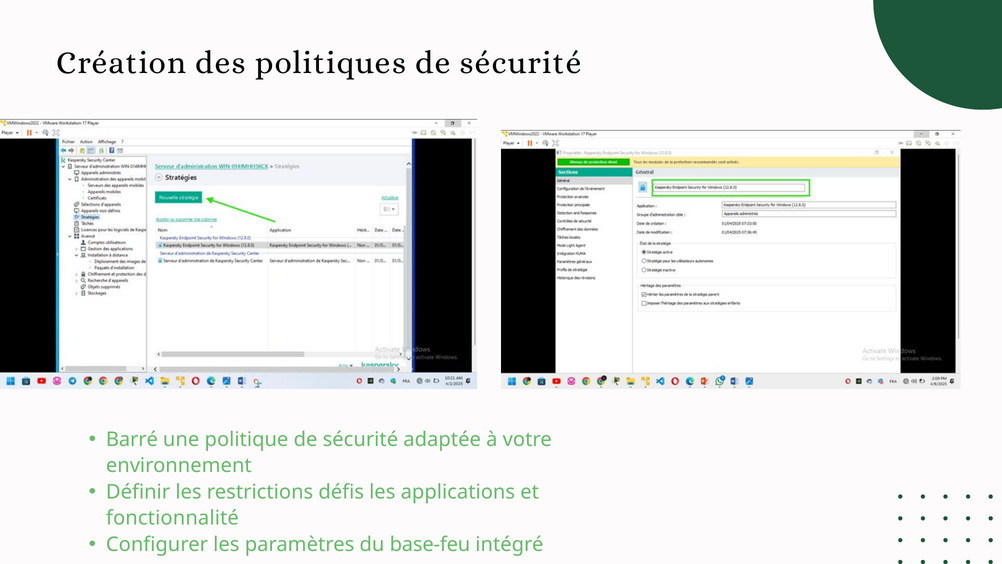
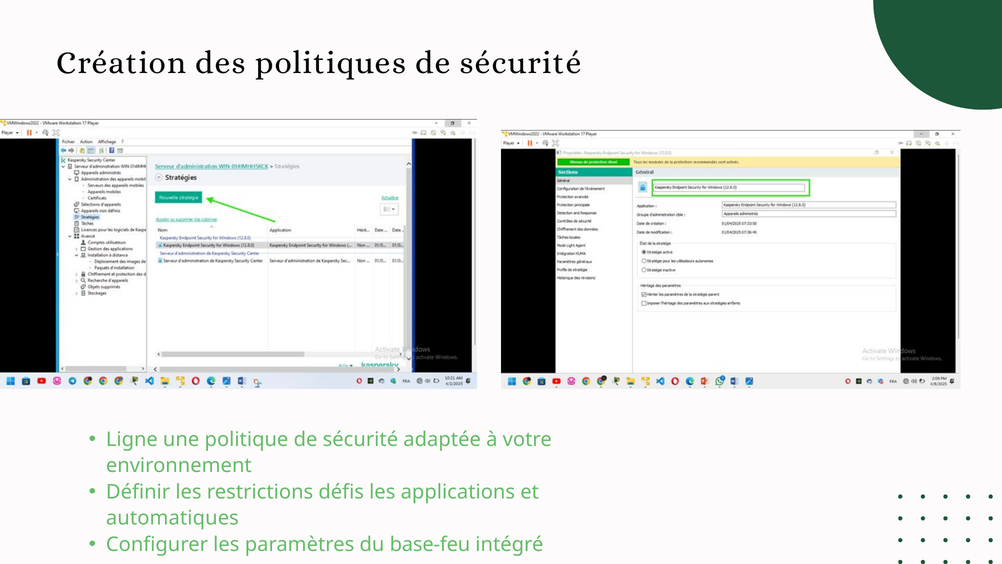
Barré: Barré -> Ligne (132, 439)
fonctionnalité: fonctionnalité -> automatiques (172, 518)
